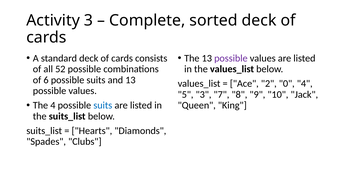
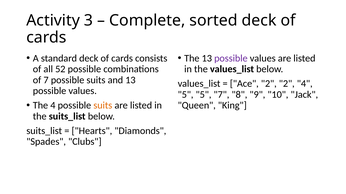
of 6: 6 -> 7 (46, 80)
2 0: 0 -> 2 (287, 84)
5 3: 3 -> 5 (204, 95)
suits colour: blue -> orange (103, 106)
